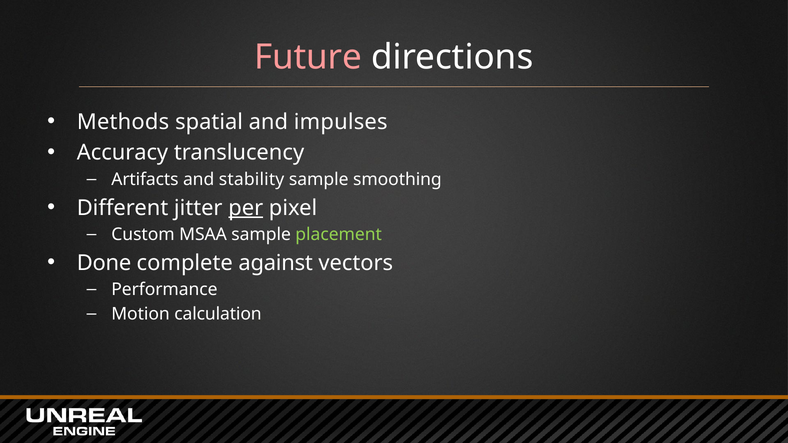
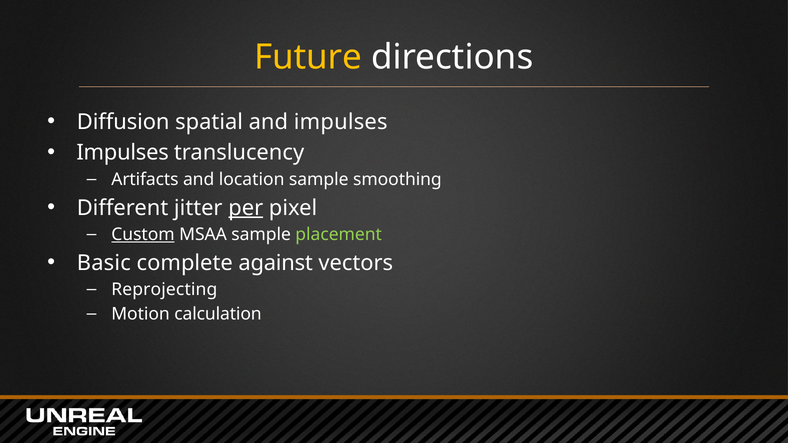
Future colour: pink -> yellow (308, 57)
Methods: Methods -> Diffusion (123, 122)
Accuracy: Accuracy -> Impulses (123, 153)
stability: stability -> location (252, 180)
Custom underline: none -> present (143, 235)
Done: Done -> Basic (104, 263)
Performance: Performance -> Reprojecting (164, 290)
